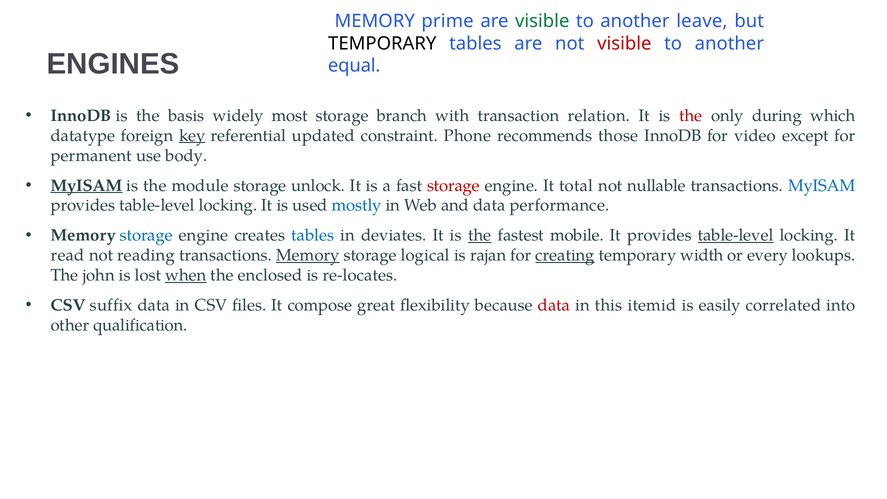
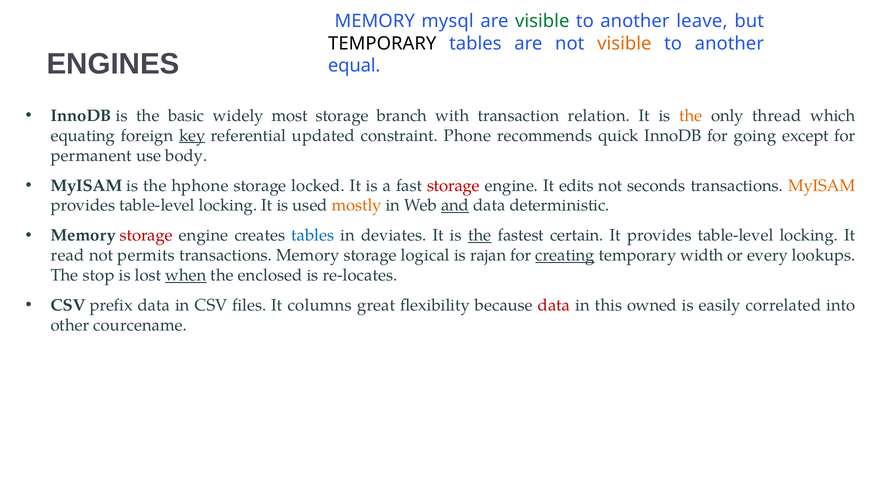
prime: prime -> mysql (448, 21)
visible colour: red -> orange (624, 43)
basis: basis -> basic (186, 116)
the colour: red -> orange (691, 116)
during: during -> thread (777, 116)
datatype: datatype -> equating (83, 136)
those: those -> quick (618, 136)
video: video -> going (755, 136)
MyISAM underline: present -> none (86, 185)
module: module -> hphone (200, 185)
unlock: unlock -> locked (318, 185)
total: total -> edits (576, 185)
nullable: nullable -> seconds (656, 185)
MyISAM colour: blue -> orange (822, 185)
mostly colour: blue -> orange (357, 205)
and underline: none -> present (455, 205)
performance: performance -> deterministic (560, 205)
storage colour: blue -> red (146, 235)
mobile: mobile -> certain (577, 235)
table-level underline: present -> none (736, 235)
reading: reading -> permits (146, 255)
Memory underline: present -> none (308, 255)
john: john -> stop (99, 275)
suffix: suffix -> prefix (111, 305)
compose: compose -> columns (320, 305)
itemid: itemid -> owned (652, 305)
qualification: qualification -> courcename (140, 325)
